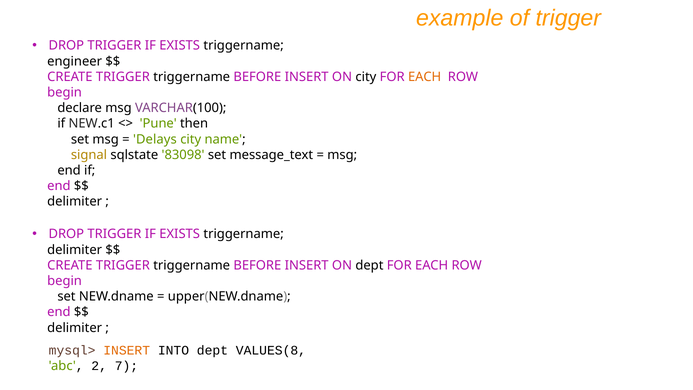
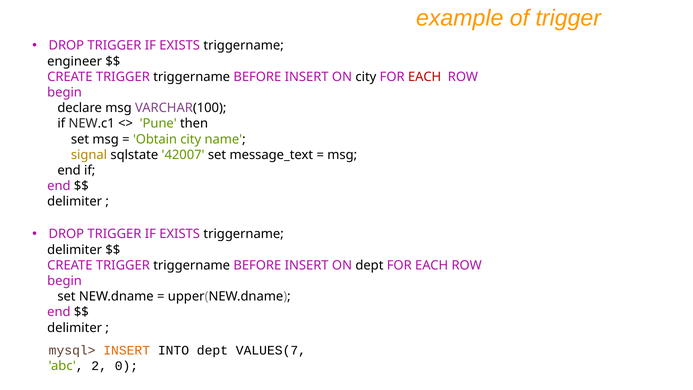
EACH colour: orange -> red (425, 77)
Delays: Delays -> Obtain (155, 139)
83098: 83098 -> 42007 (183, 155)
VALUES(8: VALUES(8 -> VALUES(7 (271, 350)
7: 7 -> 0 (126, 366)
